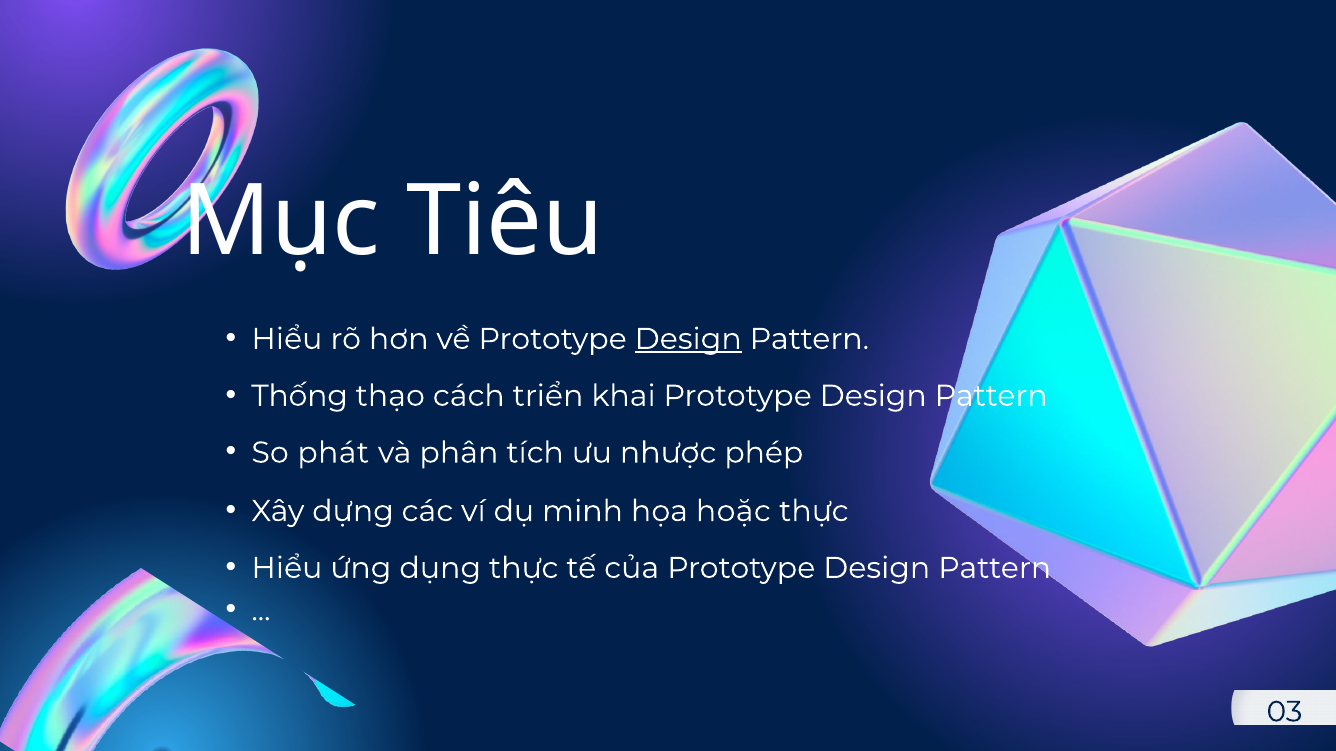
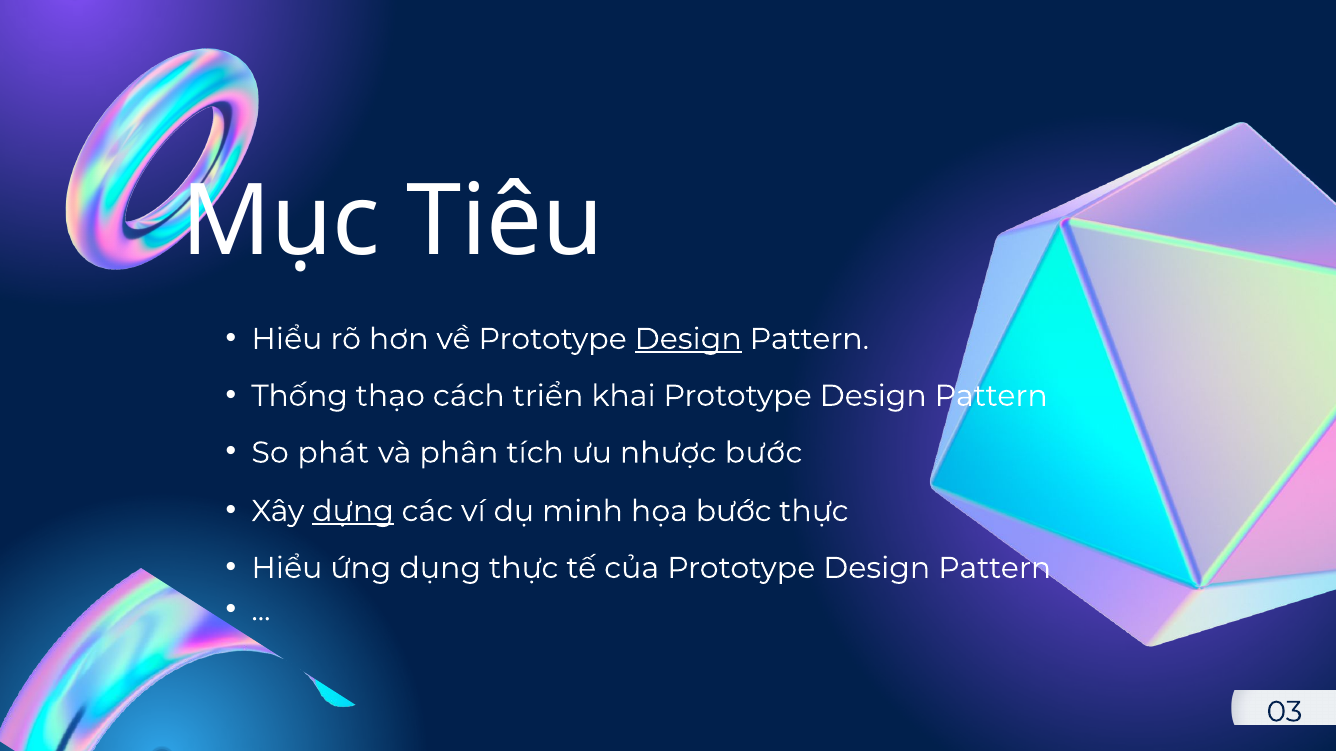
nhược phép: phép -> bước (764, 453)
dựng underline: none -> present (353, 511)
họa hoặc: hoặc -> bước (734, 511)
